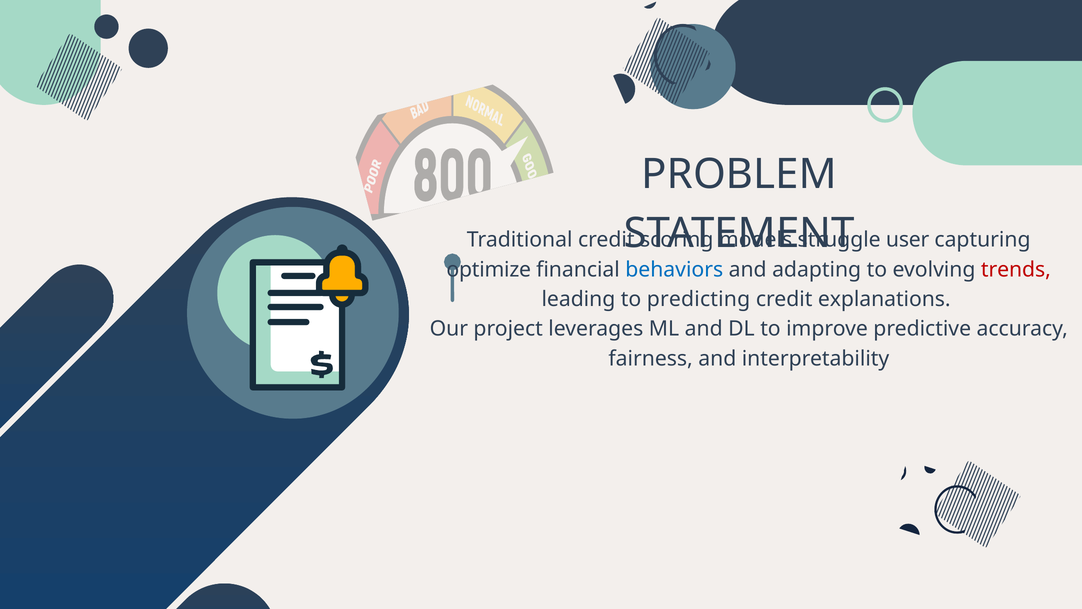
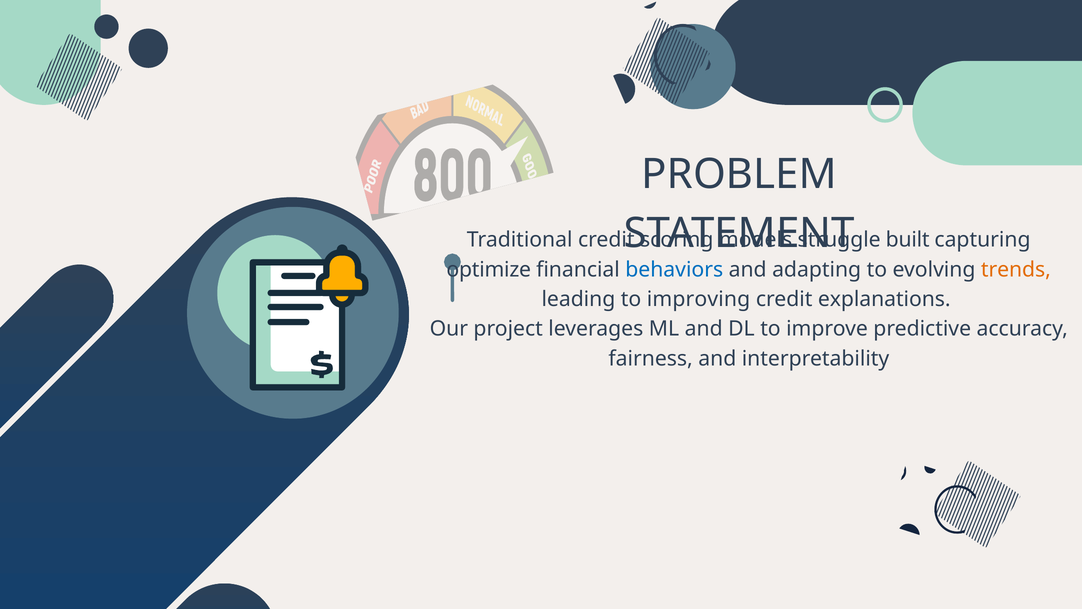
user: user -> built (908, 240)
trends colour: red -> orange (1016, 269)
predicting: predicting -> improving (699, 299)
